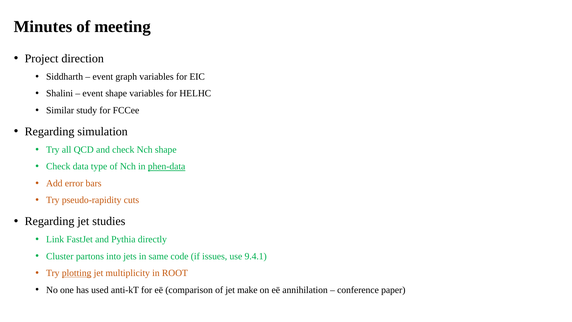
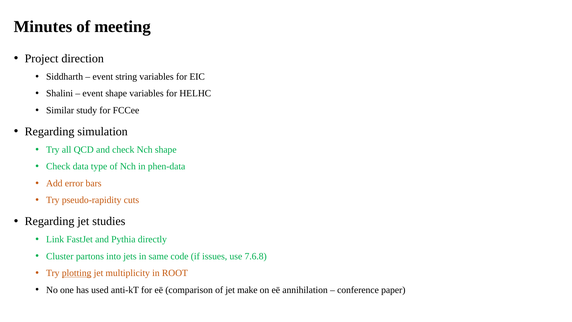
graph: graph -> string (126, 77)
phen-data underline: present -> none (167, 166)
9.4.1: 9.4.1 -> 7.6.8 (256, 256)
